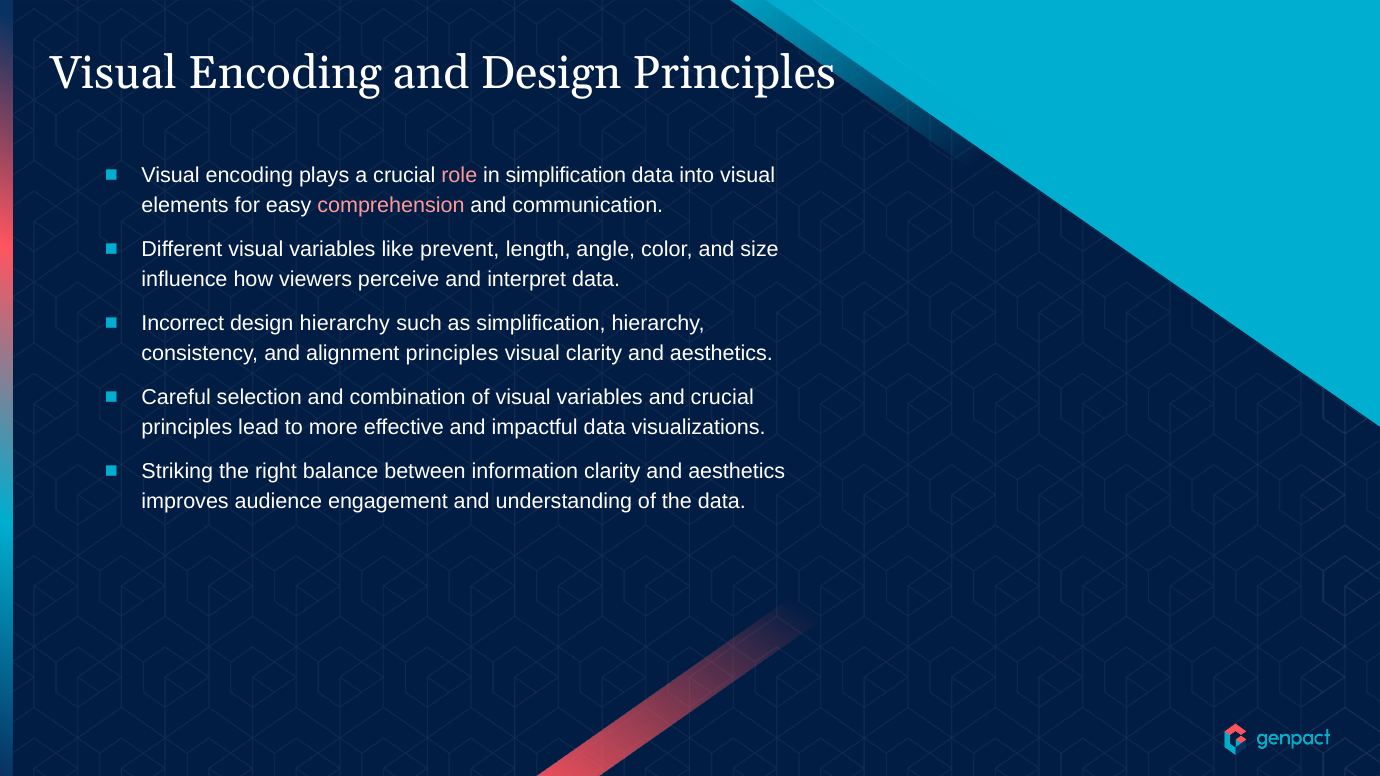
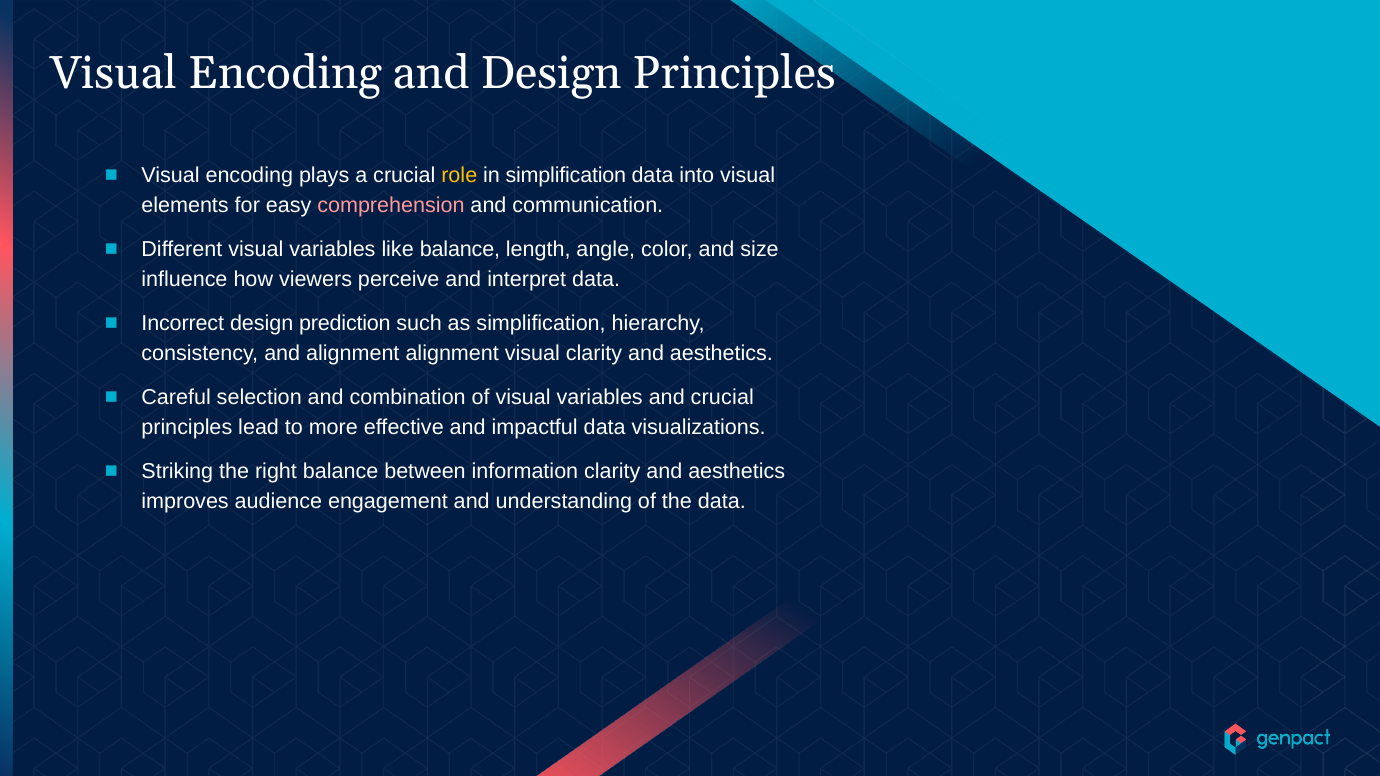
role colour: pink -> yellow (459, 176)
like prevent: prevent -> balance (460, 250)
design hierarchy: hierarchy -> prediction (345, 324)
alignment principles: principles -> alignment (452, 353)
